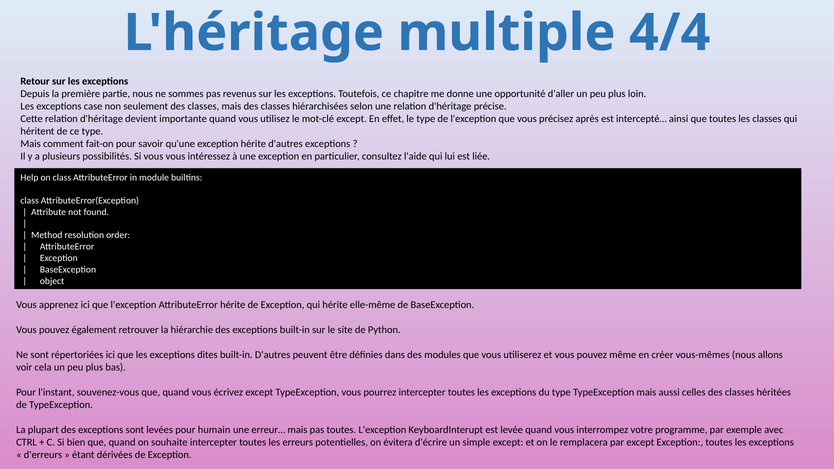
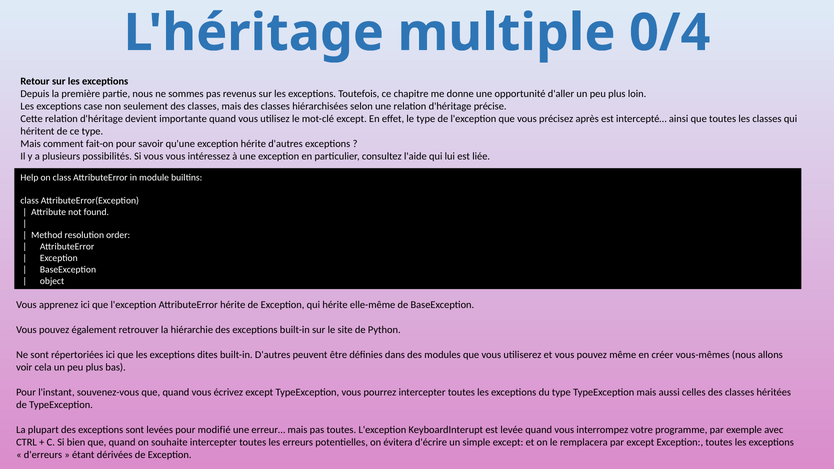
4/4: 4/4 -> 0/4 (670, 33)
humain: humain -> modifié (214, 430)
